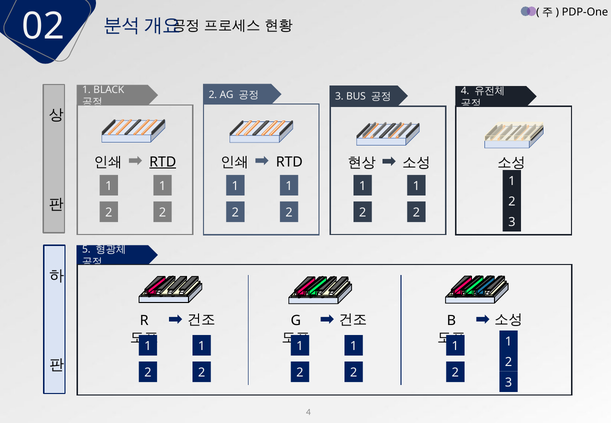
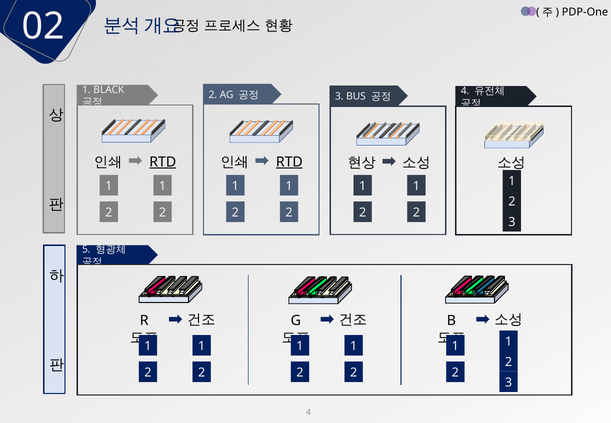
RTD underline: none -> present (289, 162)
